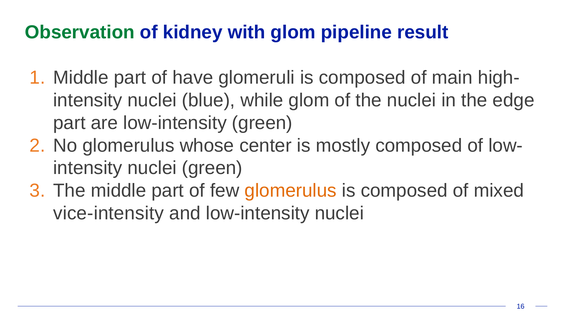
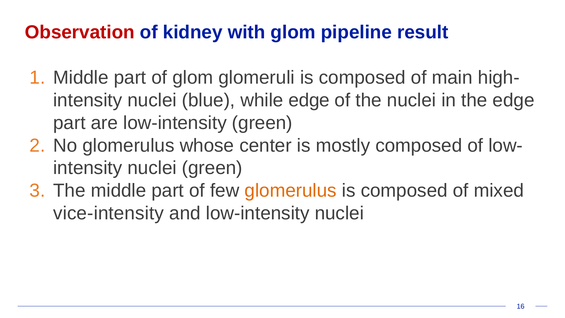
Observation colour: green -> red (80, 32)
of have: have -> glom (193, 78)
while glom: glom -> edge (309, 100)
